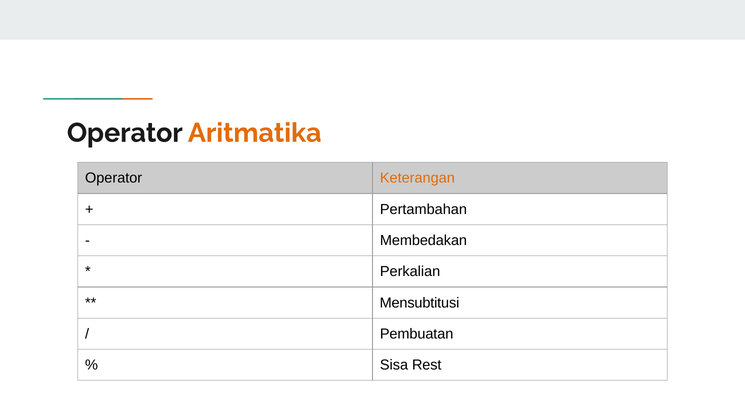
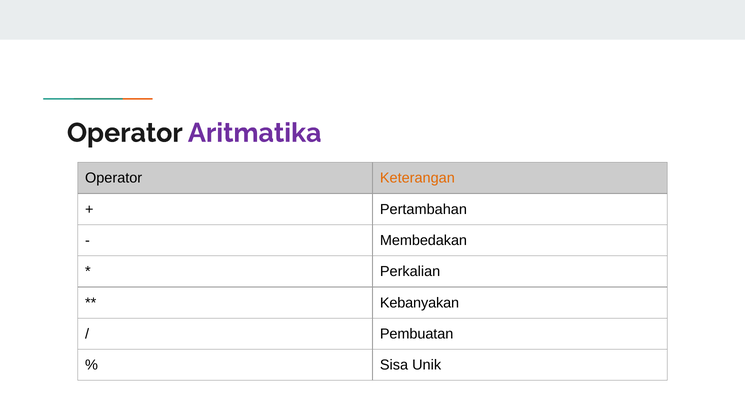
Aritmatika colour: orange -> purple (255, 133)
Mensubtitusi: Mensubtitusi -> Kebanyakan (419, 303)
Rest: Rest -> Unik (427, 365)
